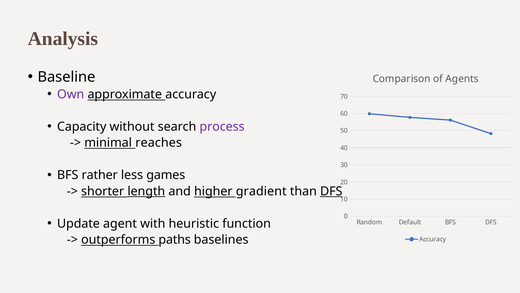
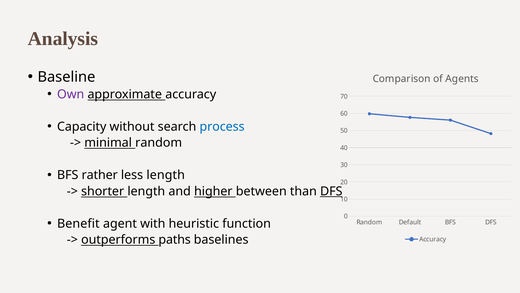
process colour: purple -> blue (222, 126)
minimal reaches: reaches -> random (159, 143)
less games: games -> length (166, 175)
length underline: present -> none (146, 191)
gradient: gradient -> between (261, 191)
Update: Update -> Benefit (78, 223)
